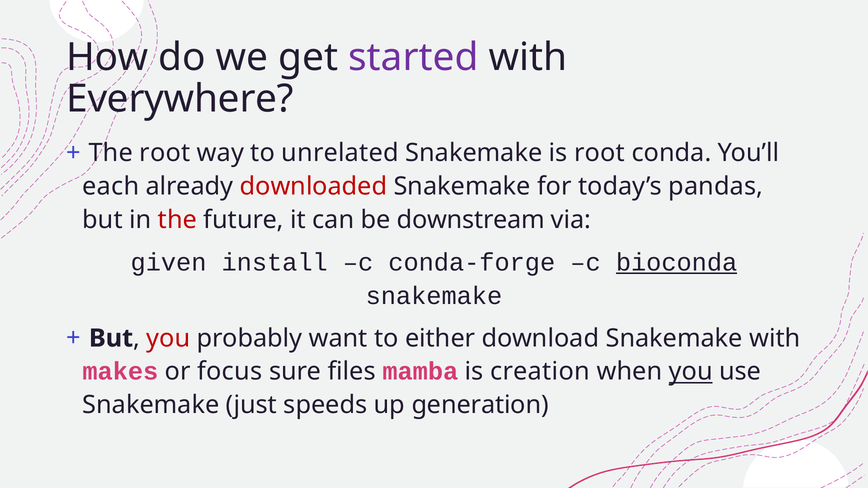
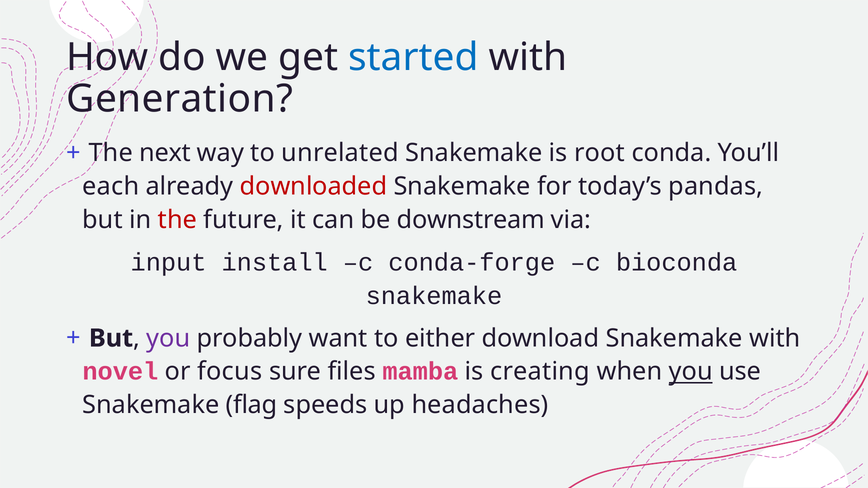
started colour: purple -> blue (413, 57)
Everywhere: Everywhere -> Generation (180, 99)
The root: root -> next (165, 153)
given: given -> input (169, 263)
bioconda underline: present -> none (677, 263)
you colour: red -> purple (168, 338)
makes: makes -> novel (120, 372)
creation: creation -> creating (540, 372)
just: just -> flag (252, 405)
generation: generation -> headaches (480, 405)
